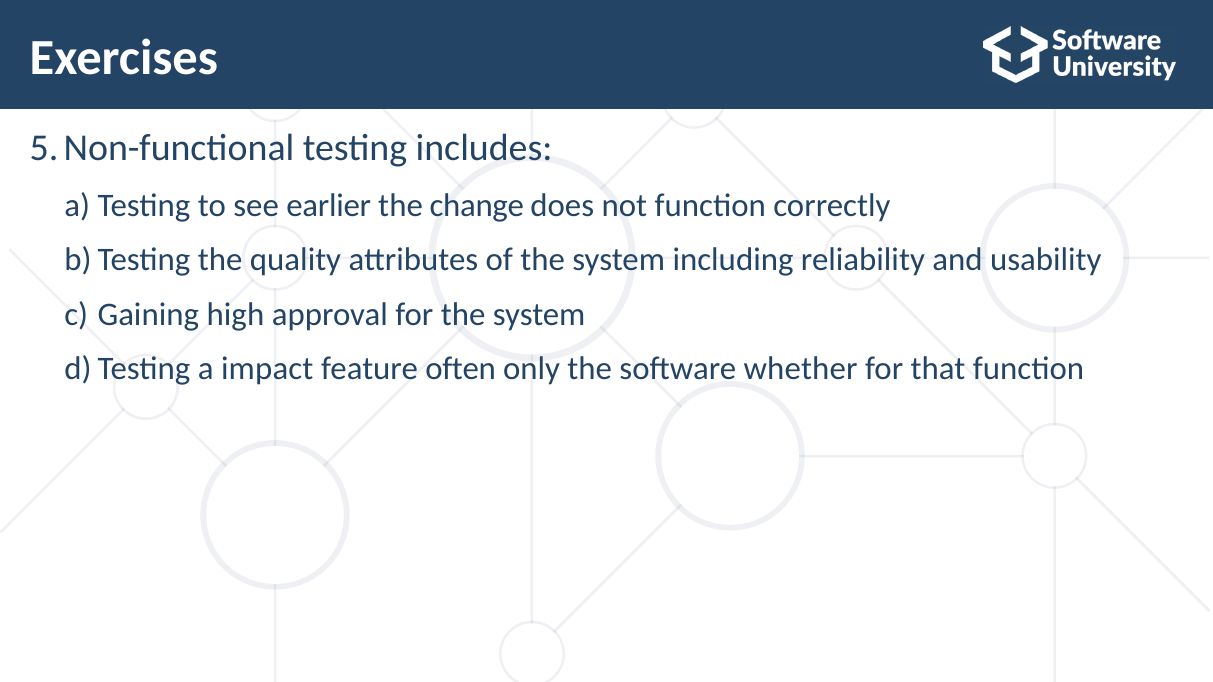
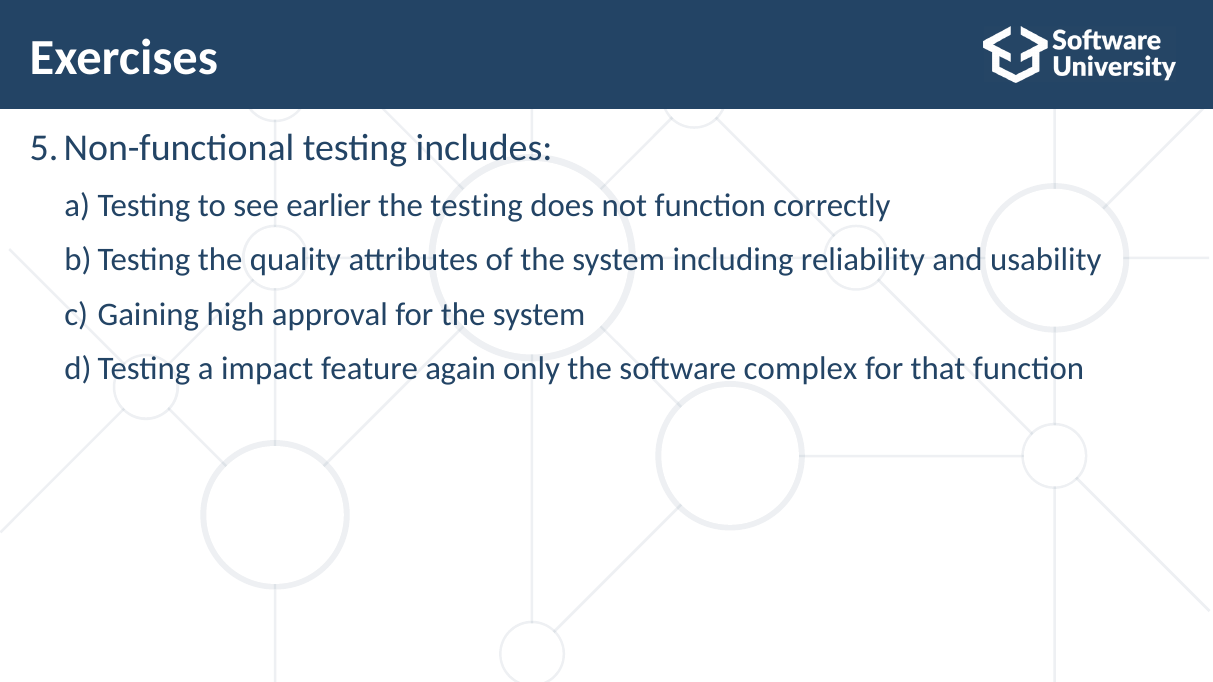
the change: change -> testing (477, 205)
often: often -> again (461, 369)
whether: whether -> complex (801, 369)
